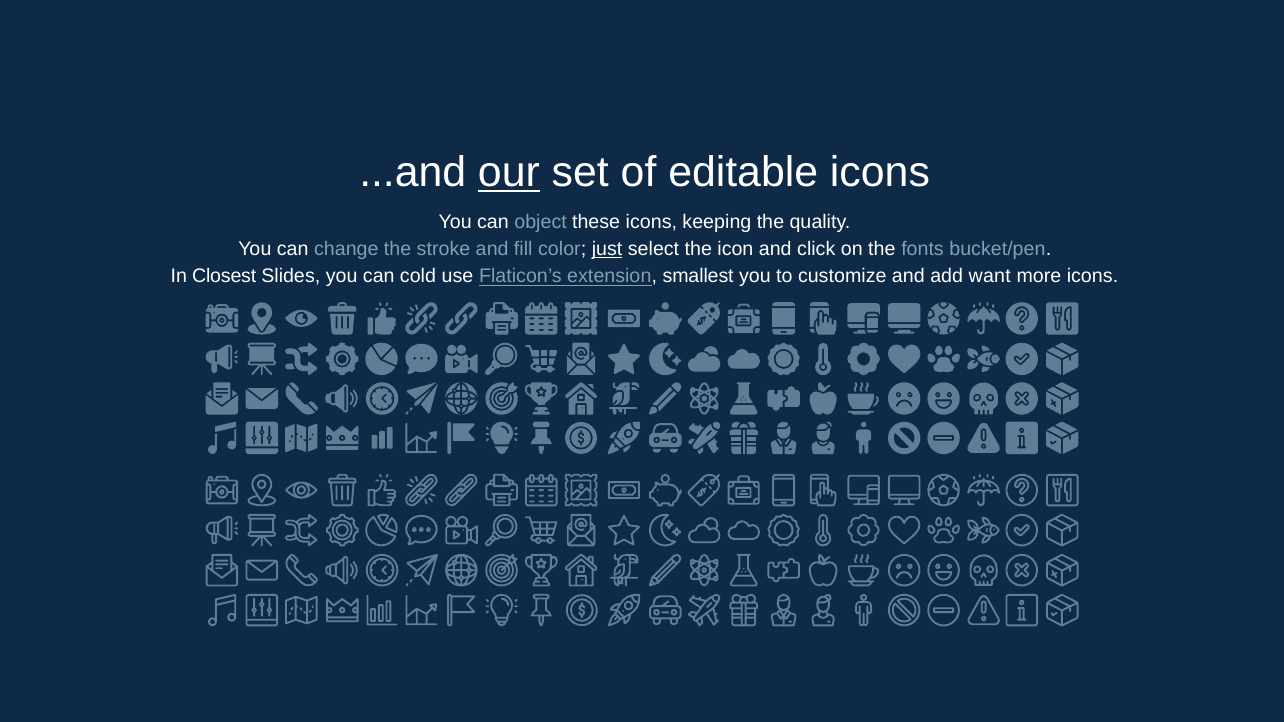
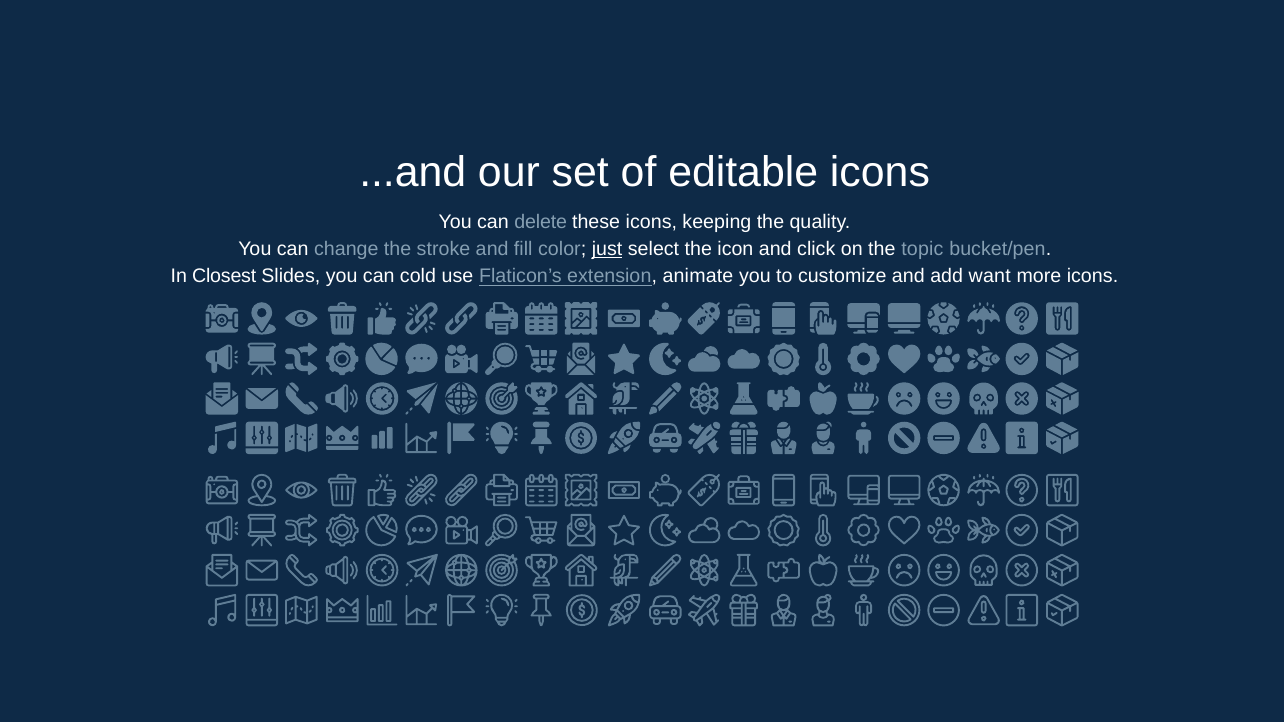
our underline: present -> none (509, 173)
object: object -> delete (541, 222)
fonts: fonts -> topic (922, 250)
smallest: smallest -> animate (698, 277)
